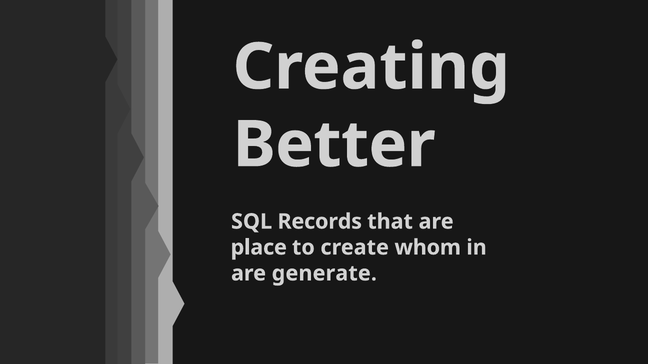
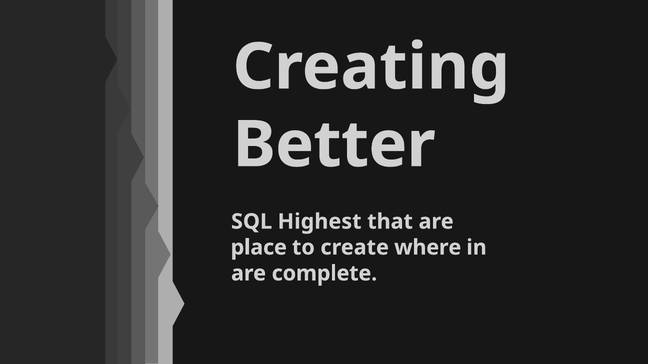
Records: Records -> Highest (320, 222)
whom: whom -> where (428, 248)
generate: generate -> complete (324, 274)
